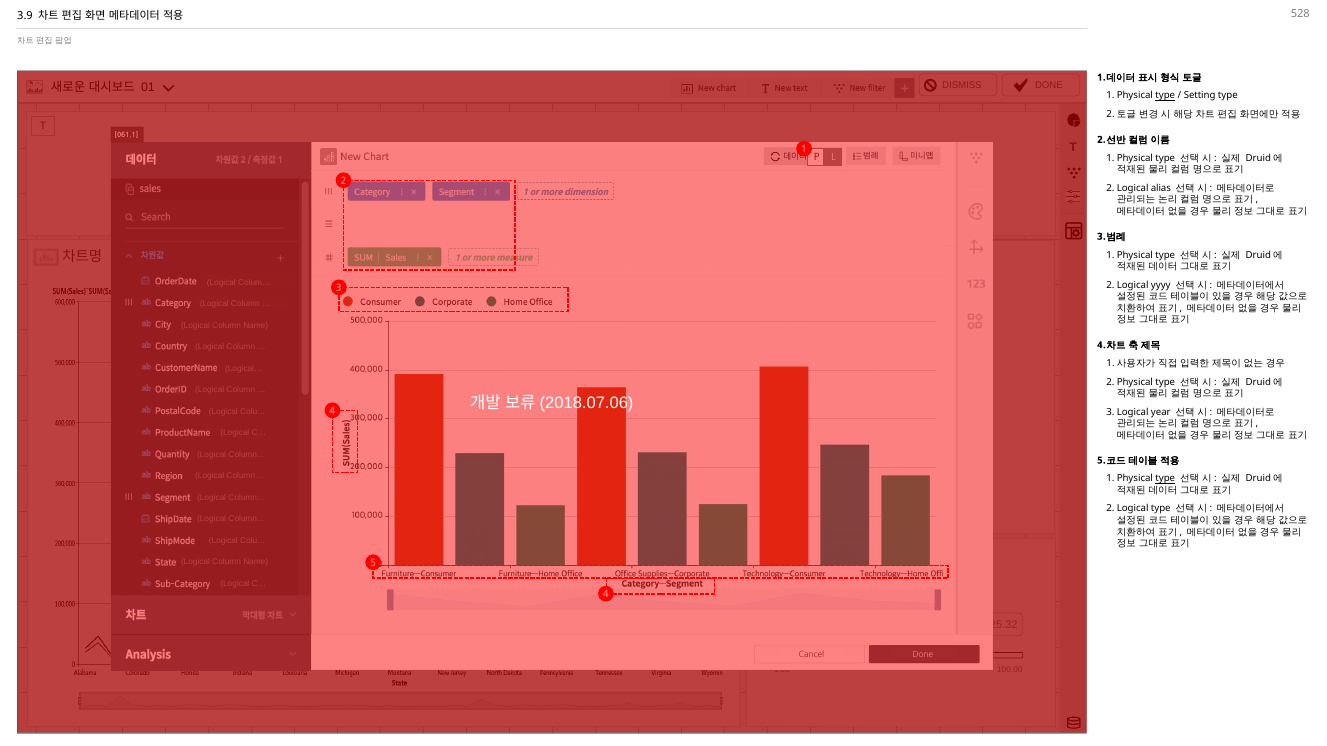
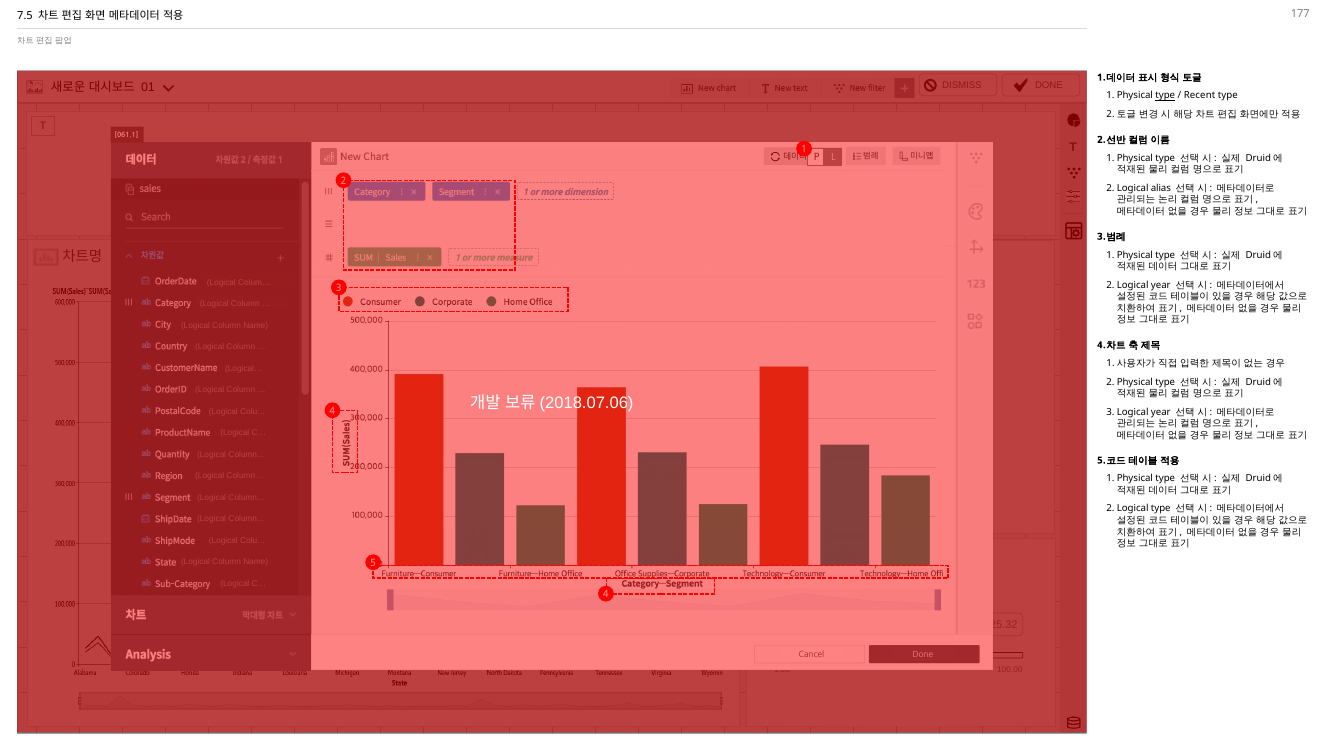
3.9: 3.9 -> 7.5 (25, 16)
528: 528 -> 177 (1300, 14)
Setting: Setting -> Recent (1200, 96)
yyyy: yyyy -> year (1161, 285)
type underline: present -> none (1165, 479)
